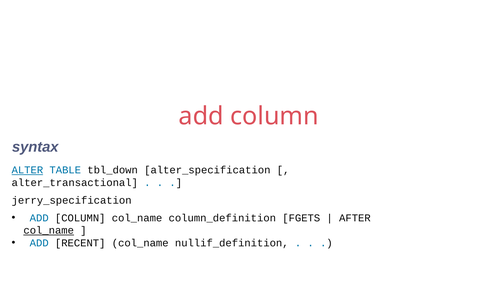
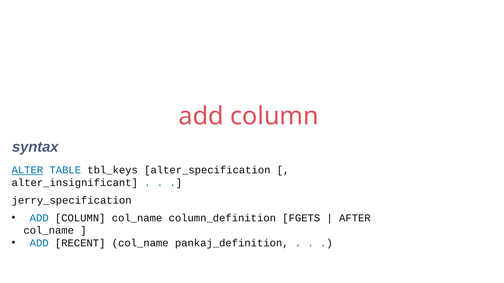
tbl_down: tbl_down -> tbl_keys (113, 170)
alter_transactional: alter_transactional -> alter_insignificant (75, 183)
col_name underline: present -> none (49, 231)
nullif_definition: nullif_definition -> pankaj_definition (232, 243)
